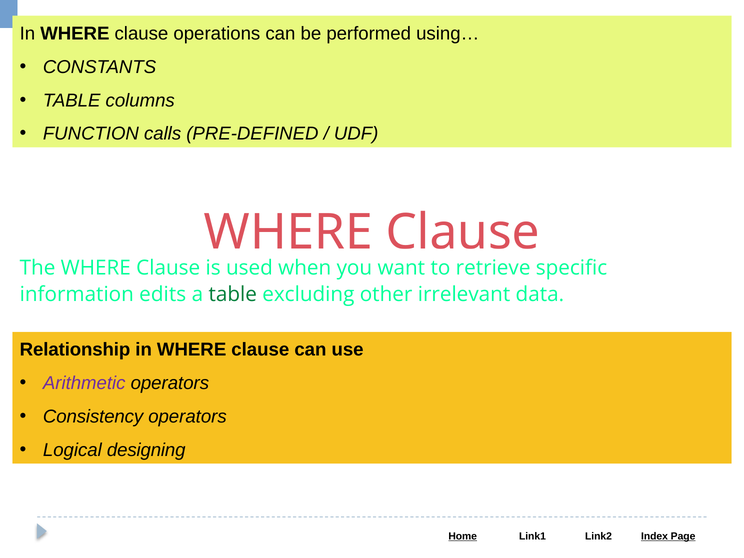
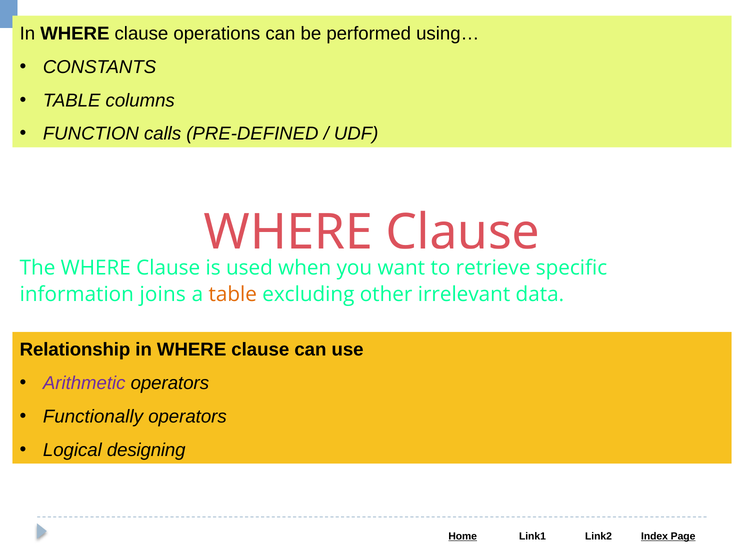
edits: edits -> joins (163, 295)
table colour: green -> orange (233, 295)
Consistency: Consistency -> Functionally (93, 417)
